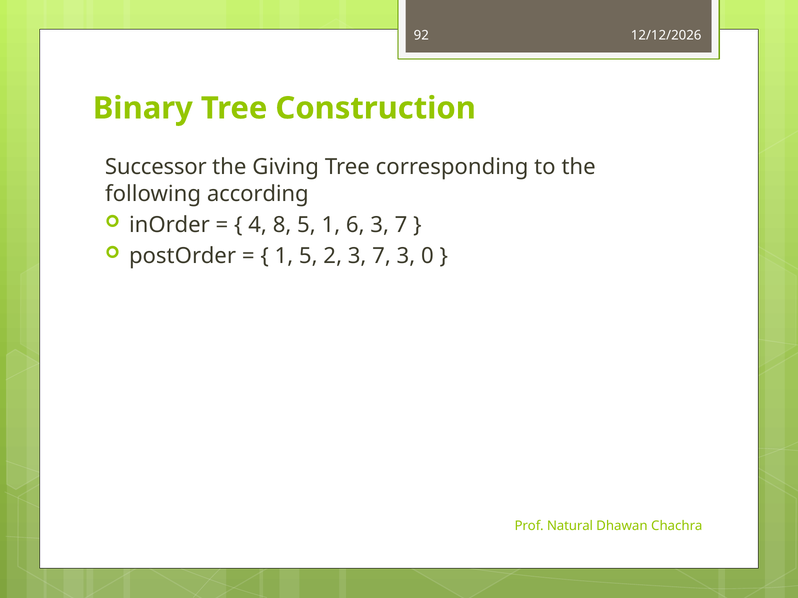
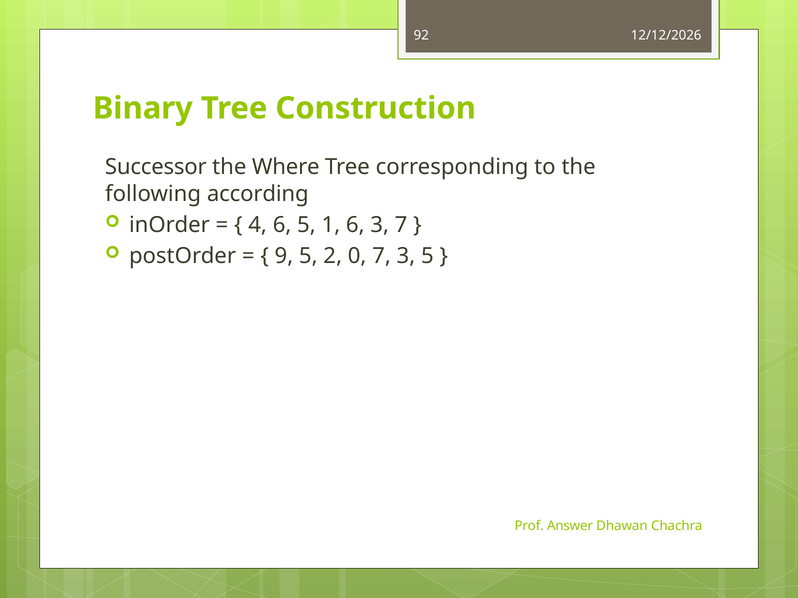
Giving: Giving -> Where (286, 167)
4 8: 8 -> 6 (282, 225)
1: 1 -> 9 (284, 256)
2 3: 3 -> 0 (357, 256)
3 0: 0 -> 5 (427, 256)
Natural: Natural -> Answer (570, 526)
